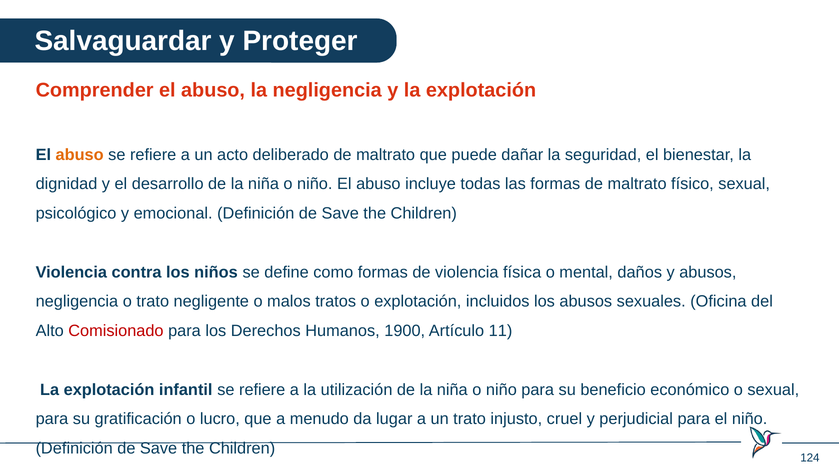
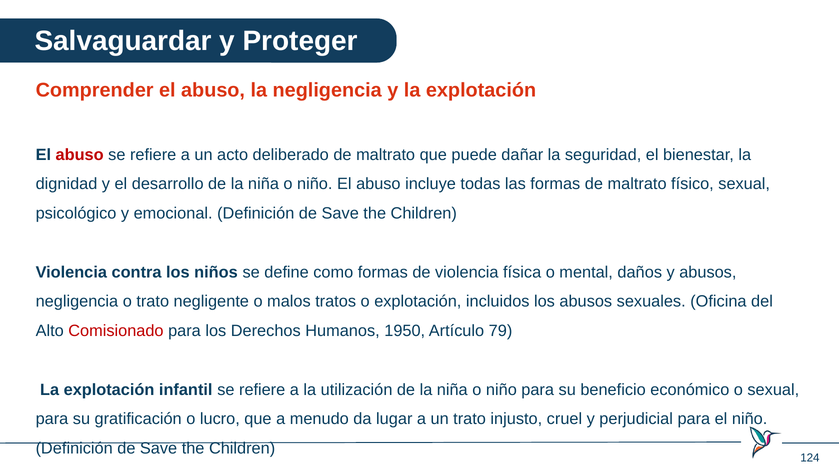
abuso colour: orange -> red (80, 155)
1900: 1900 -> 1950 (405, 331)
11: 11 -> 79 (501, 331)
